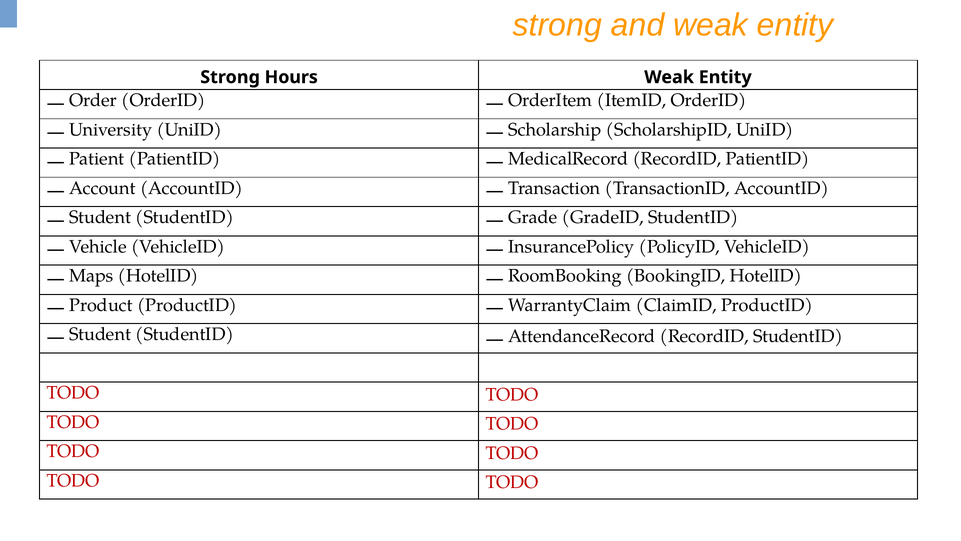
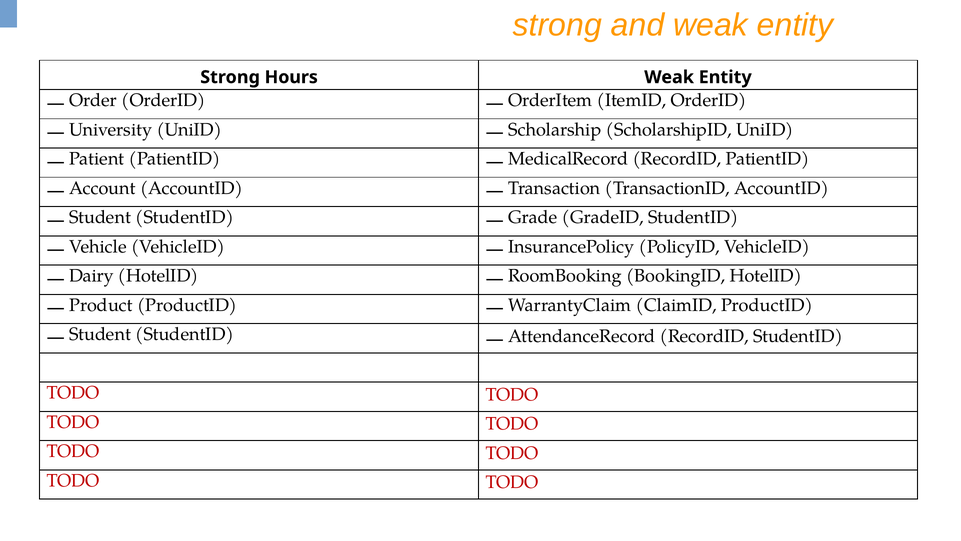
Maps: Maps -> Dairy (91, 276)
